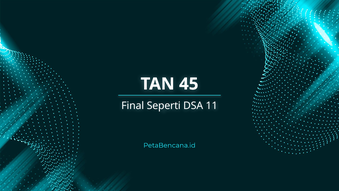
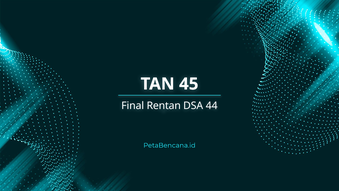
Seperti: Seperti -> Rentan (164, 106)
11: 11 -> 44 (212, 106)
